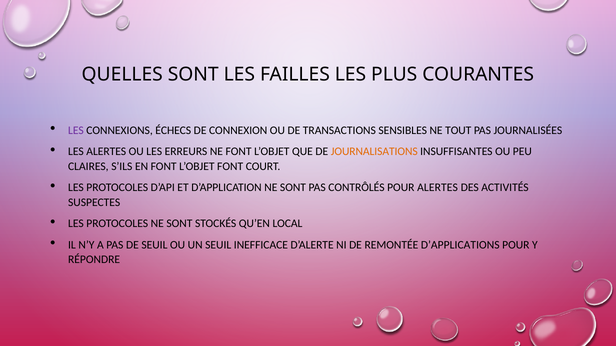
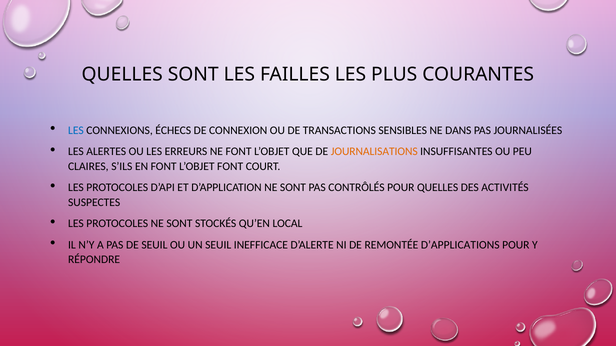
LES colour: purple -> blue (76, 131)
TOUT: TOUT -> DANS (458, 131)
POUR ALERTES: ALERTES -> QUELLES (438, 188)
